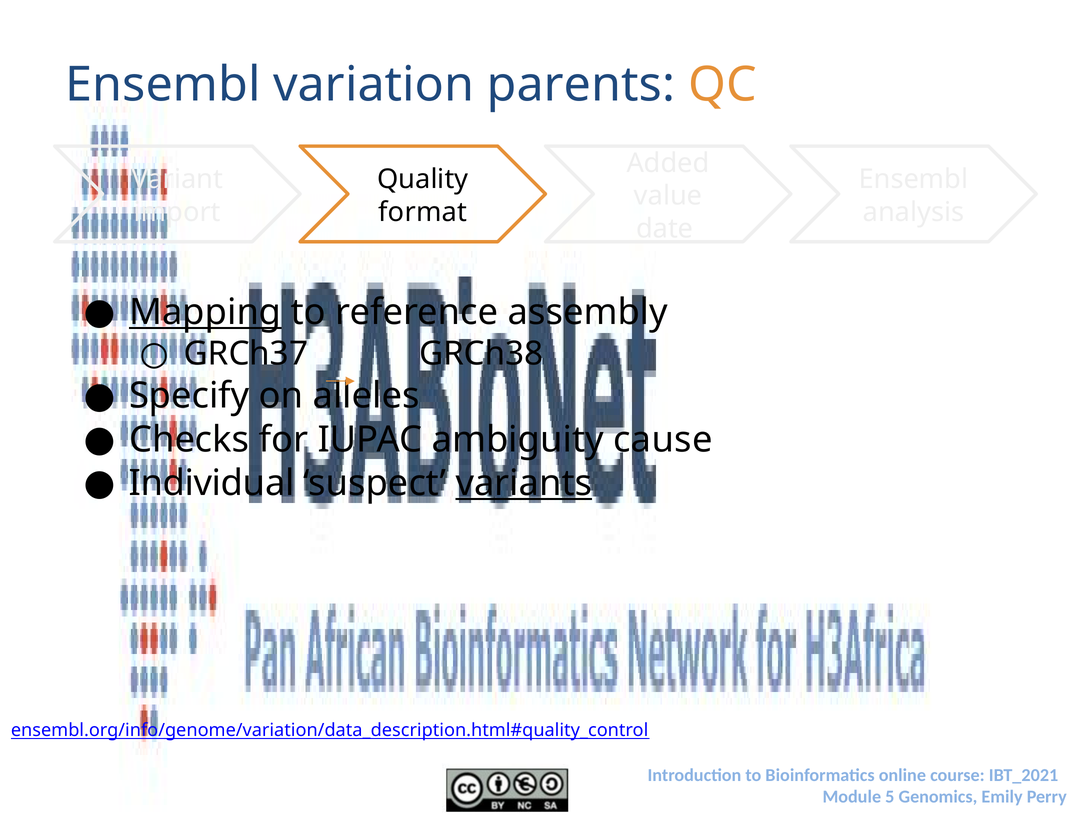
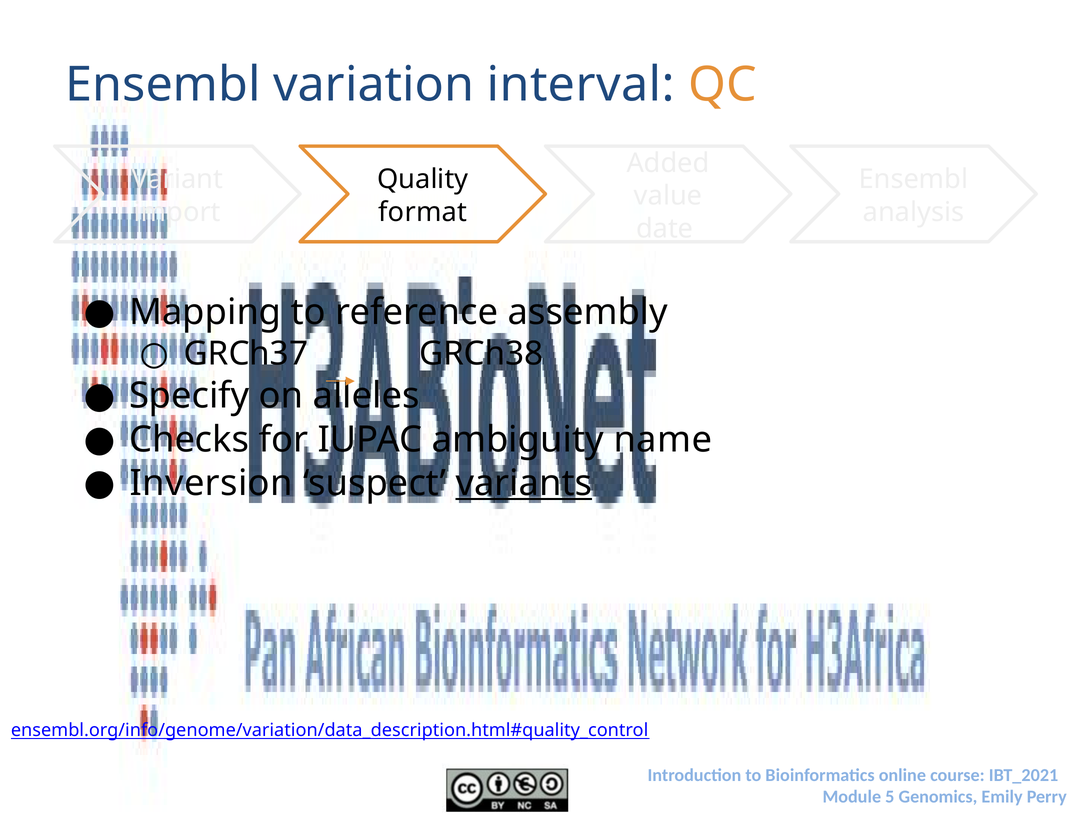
parents: parents -> interval (581, 85)
Mapping underline: present -> none (205, 312)
cause: cause -> name (663, 440)
Individual: Individual -> Inversion (211, 483)
